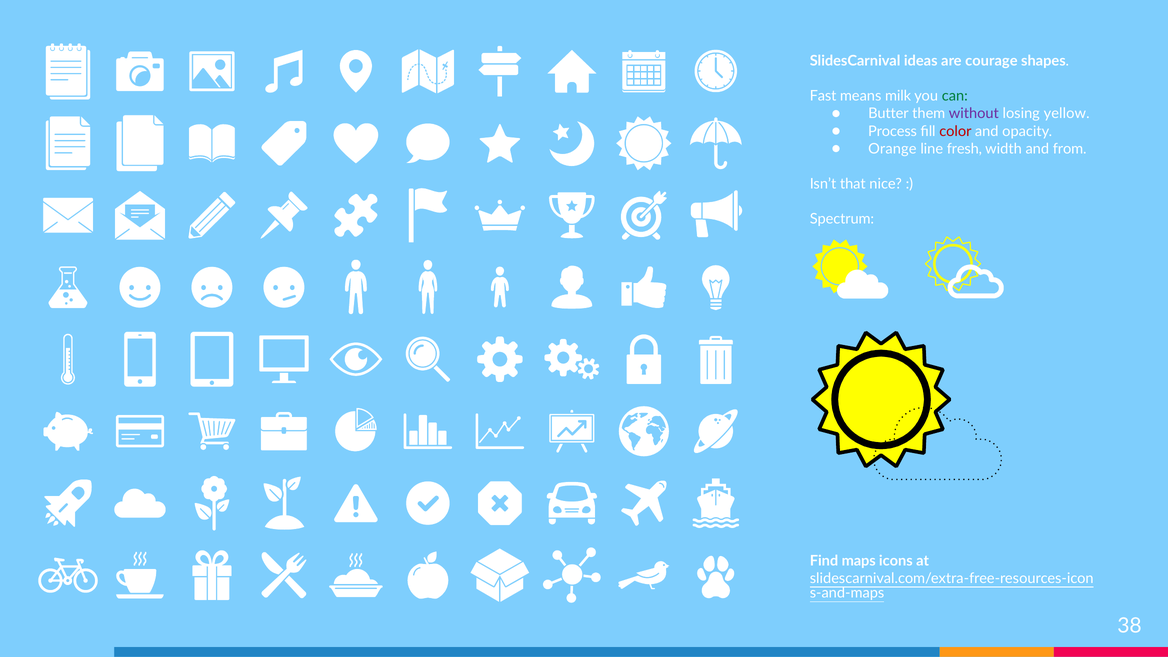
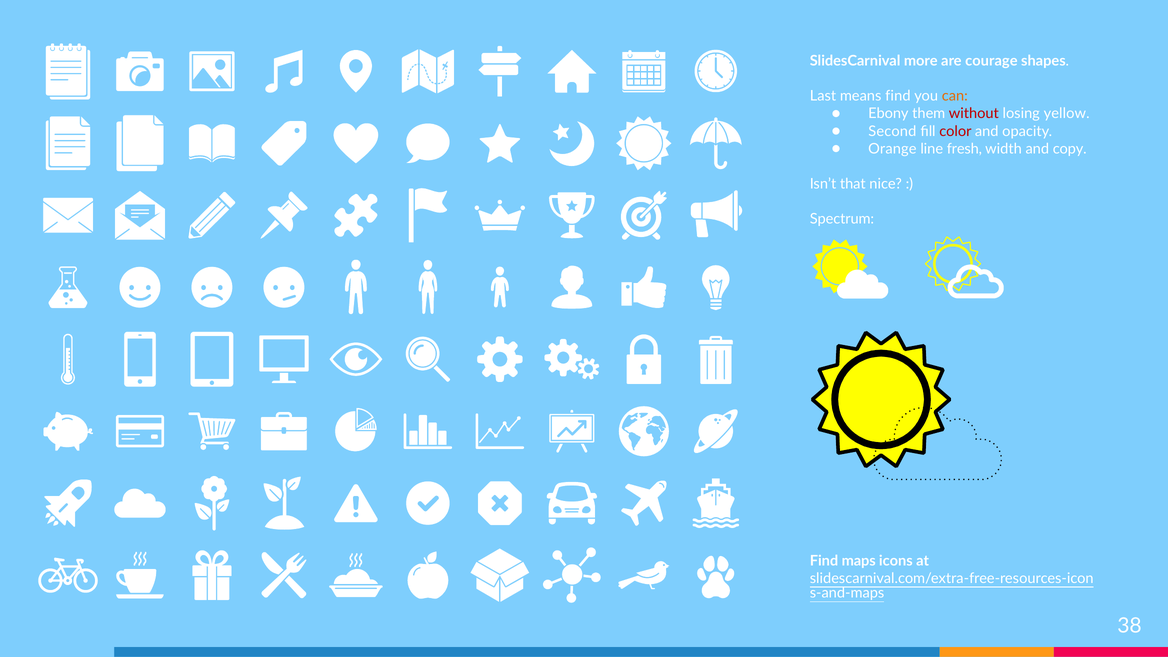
ideas: ideas -> more (921, 61)
Fast: Fast -> Last (823, 96)
means milk: milk -> find (898, 96)
can colour: green -> orange (955, 96)
Butter: Butter -> Ebony (888, 114)
without colour: purple -> red (974, 114)
Process: Process -> Second (892, 131)
from: from -> copy (1070, 149)
